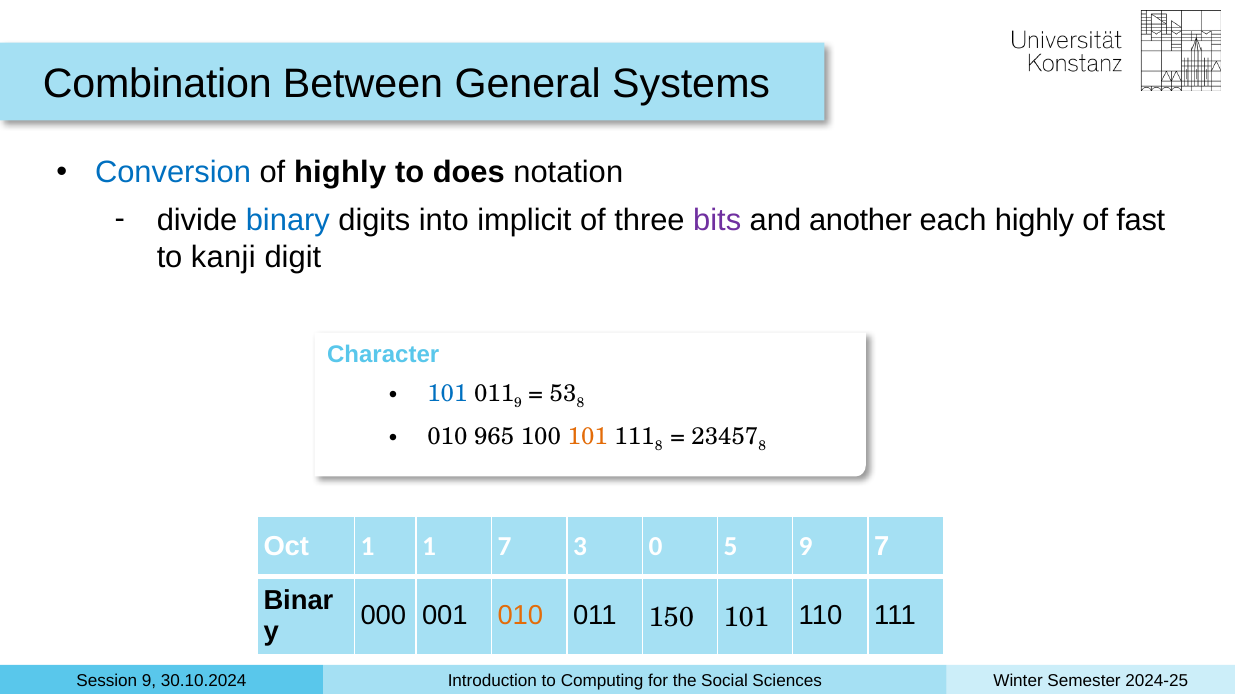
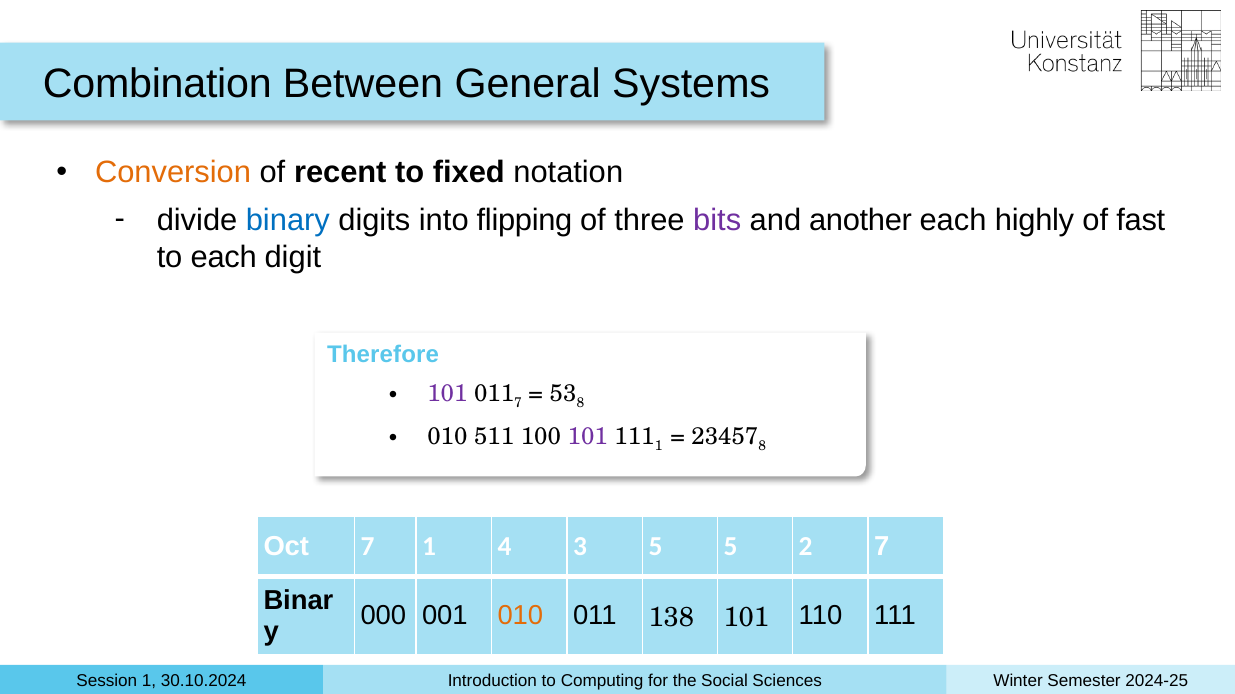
Conversion colour: blue -> orange (173, 173)
of highly: highly -> recent (340, 173)
does: does -> fixed (469, 173)
implicit: implicit -> flipping (525, 220)
to kanji: kanji -> each (224, 257)
Character: Character -> Therefore (383, 355)
101 colour: blue -> purple (447, 394)
011 9: 9 -> 7 (518, 404)
965: 965 -> 511 (494, 437)
101 colour: orange -> purple (588, 437)
111 8: 8 -> 1 (659, 447)
Oct 1: 1 -> 7 (368, 547)
1 7: 7 -> 4 (504, 547)
3 0: 0 -> 5 (656, 547)
5 9: 9 -> 2 (806, 547)
150: 150 -> 138 (671, 618)
9: 9 -> 1 (149, 681)
